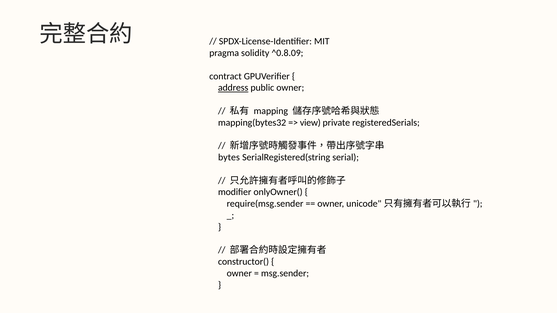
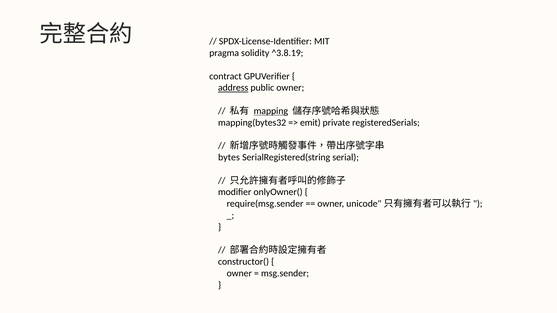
^0.8.09: ^0.8.09 -> ^3.8.19 (287, 53)
mapping underline: none -> present (271, 111)
view: view -> emit (310, 123)
